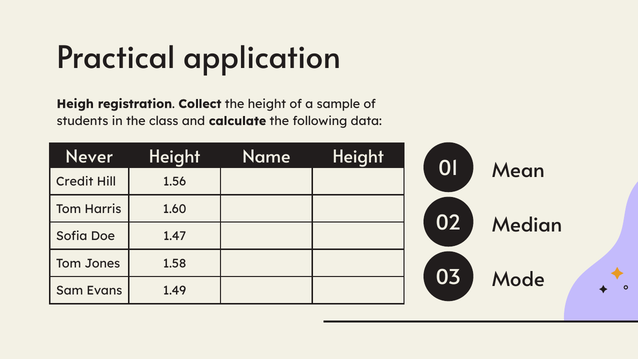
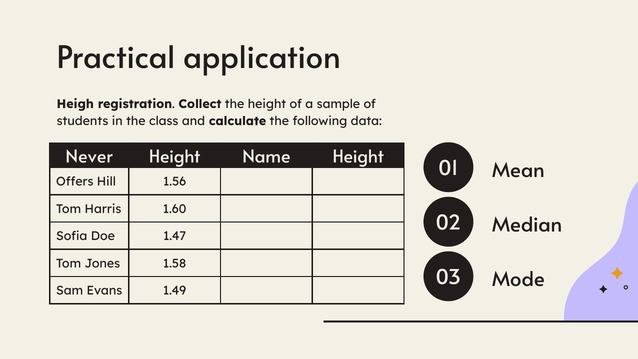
Credit: Credit -> Offers (75, 182)
